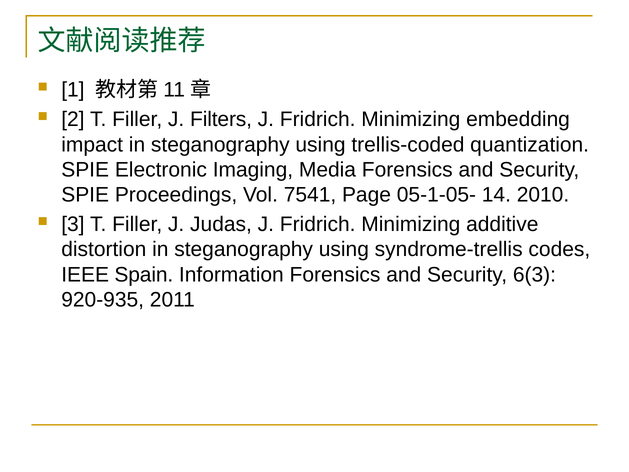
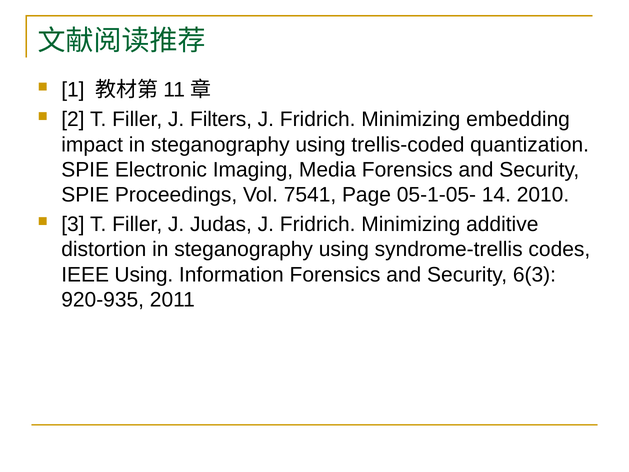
IEEE Spain: Spain -> Using (144, 274)
